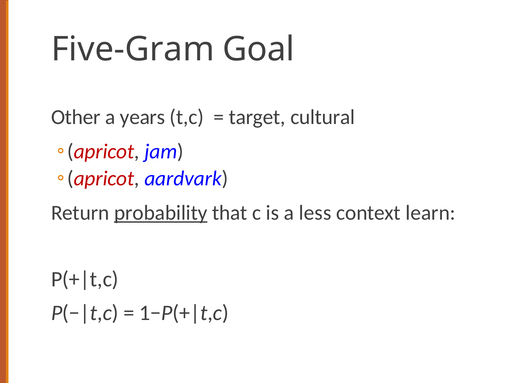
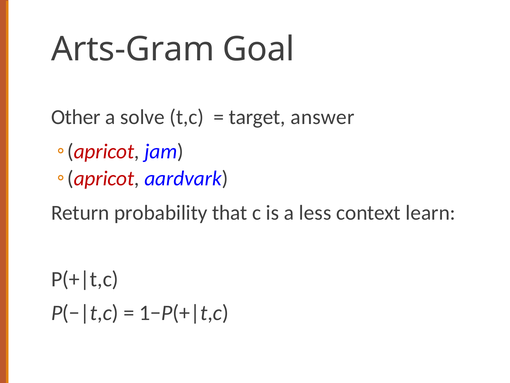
Five-Gram: Five-Gram -> Arts-Gram (133, 49)
years: years -> solve (142, 117)
cultural: cultural -> answer (323, 117)
probability underline: present -> none (161, 213)
